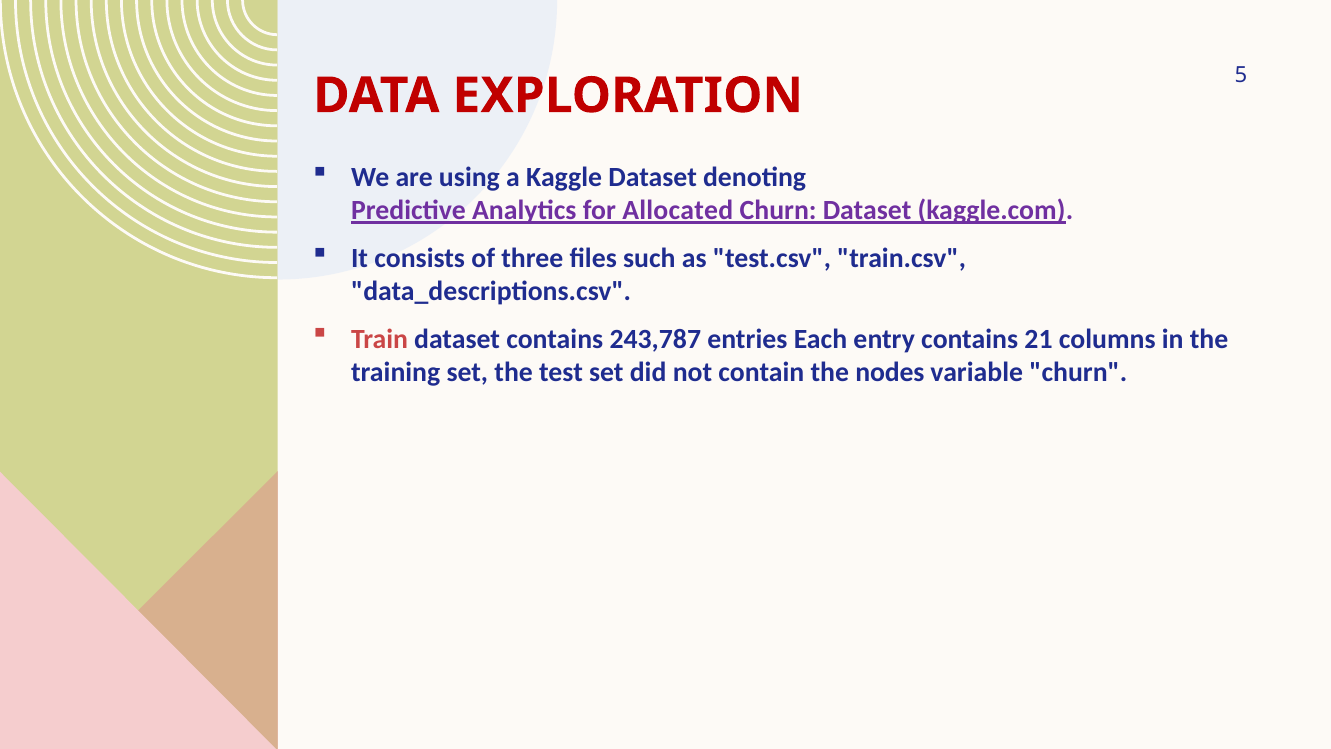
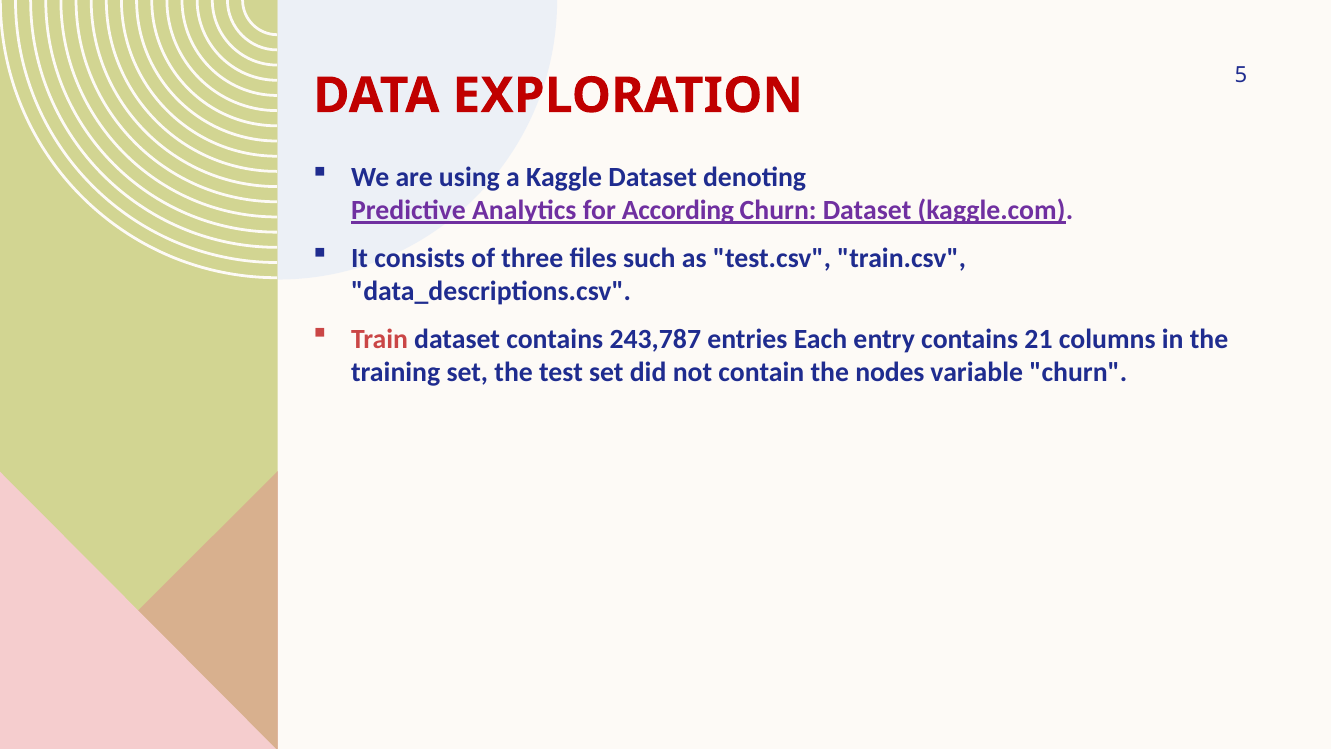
Allocated: Allocated -> According (678, 210)
